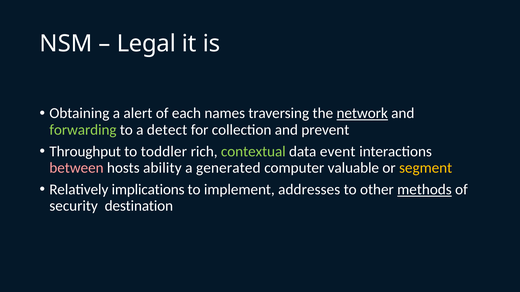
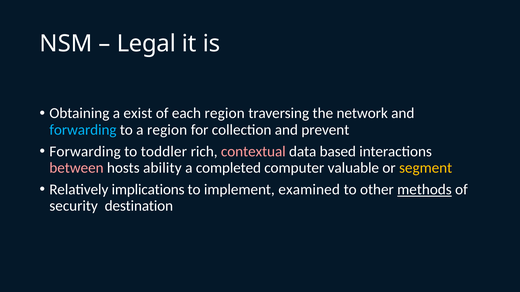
alert: alert -> exist (138, 114)
each names: names -> region (225, 114)
network underline: present -> none (362, 114)
forwarding colour: light green -> light blue (83, 130)
a detect: detect -> region (167, 130)
Throughput: Throughput -> Forwarding (85, 152)
contextual colour: light green -> pink (253, 152)
event: event -> based (338, 152)
generated: generated -> completed (228, 168)
addresses: addresses -> examined (309, 190)
